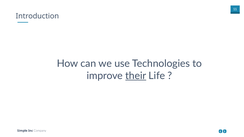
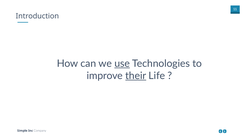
use underline: none -> present (122, 64)
